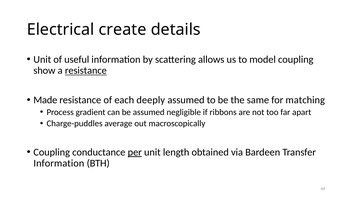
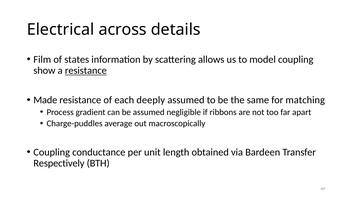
create: create -> across (123, 30)
Unit: Unit -> Film (42, 59)
useful: useful -> states (77, 59)
per underline: present -> none (135, 152)
Information: Information -> Respectively (59, 163)
